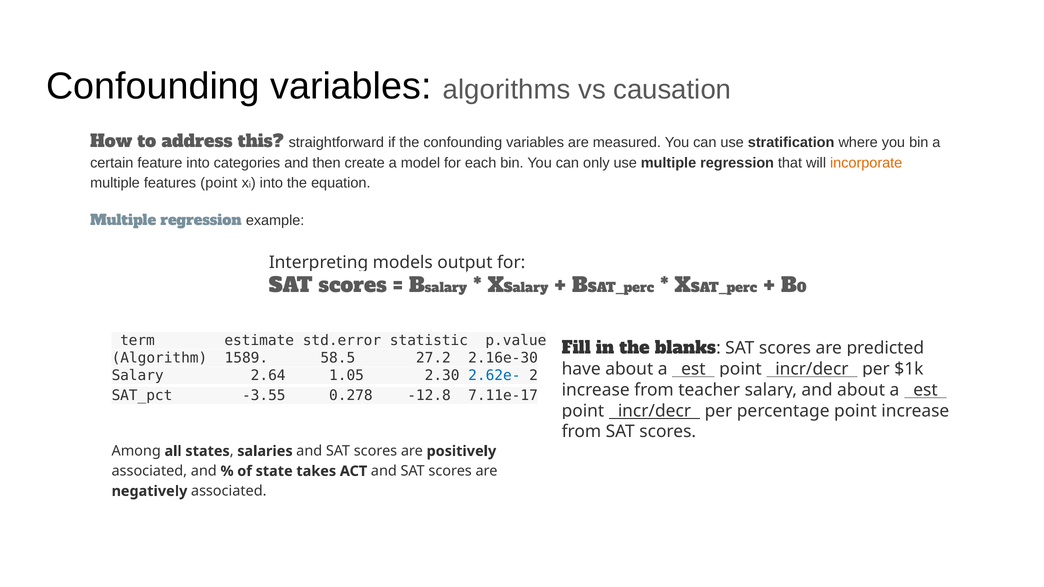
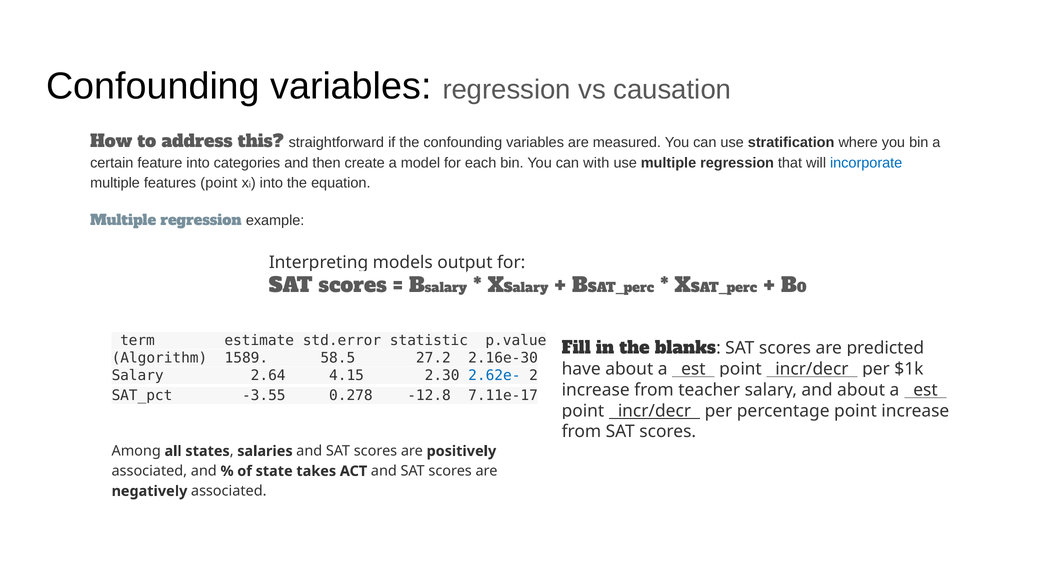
variables algorithms: algorithms -> regression (507, 90)
only: only -> with (596, 163)
incorporate colour: orange -> blue (866, 163)
1.05: 1.05 -> 4.15 (347, 376)
